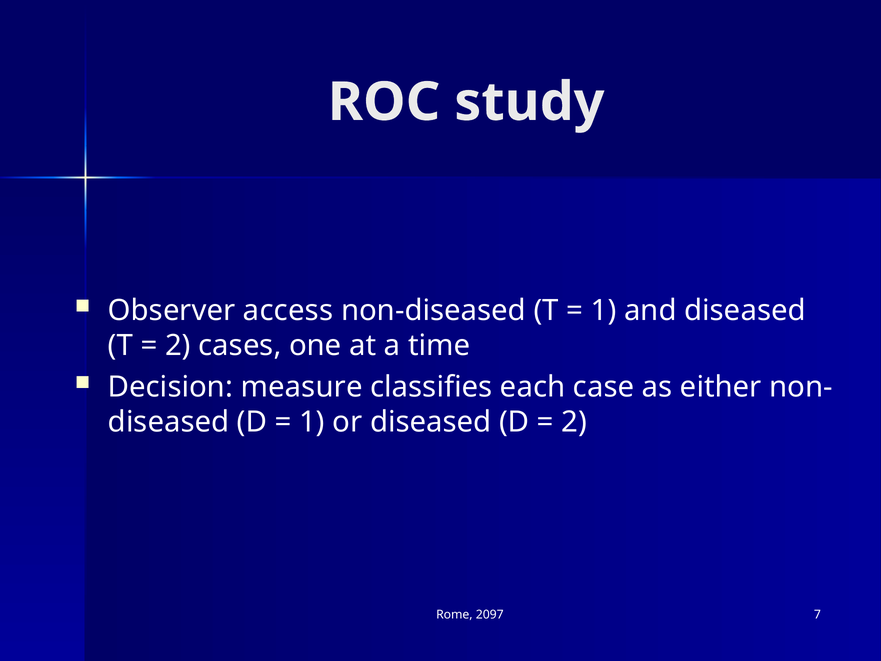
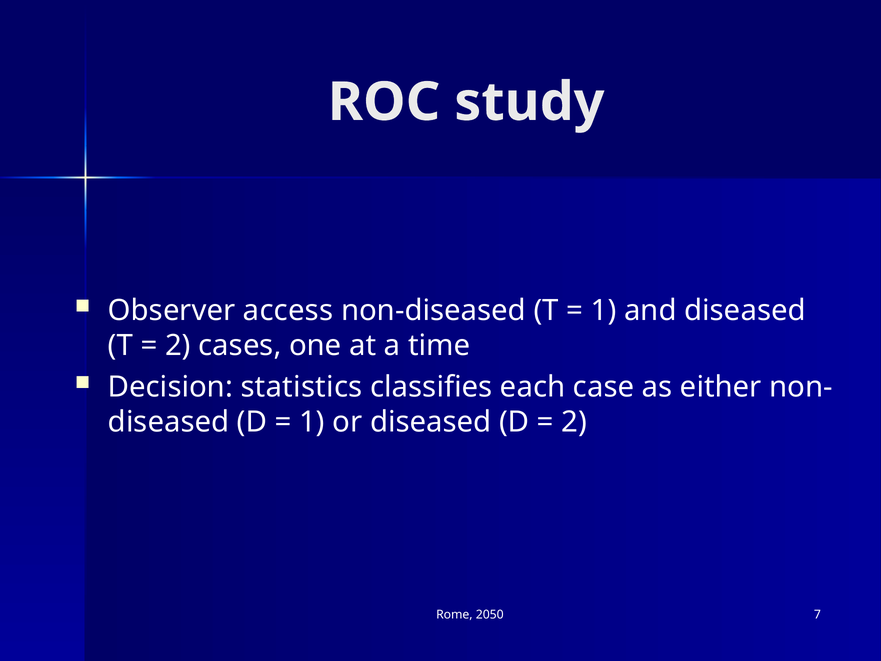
measure: measure -> statistics (302, 387)
2097: 2097 -> 2050 (490, 615)
